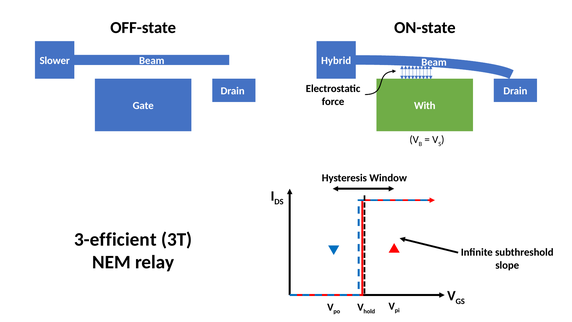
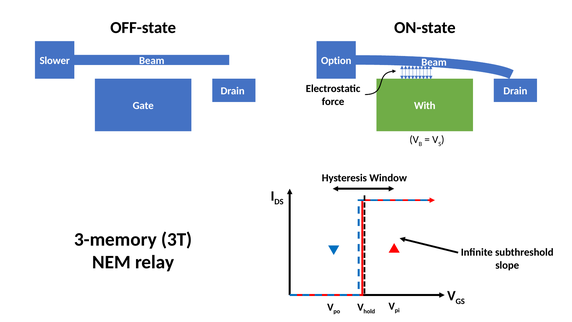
Hybrid: Hybrid -> Option (336, 61)
3-efficient: 3-efficient -> 3-memory (115, 239)
